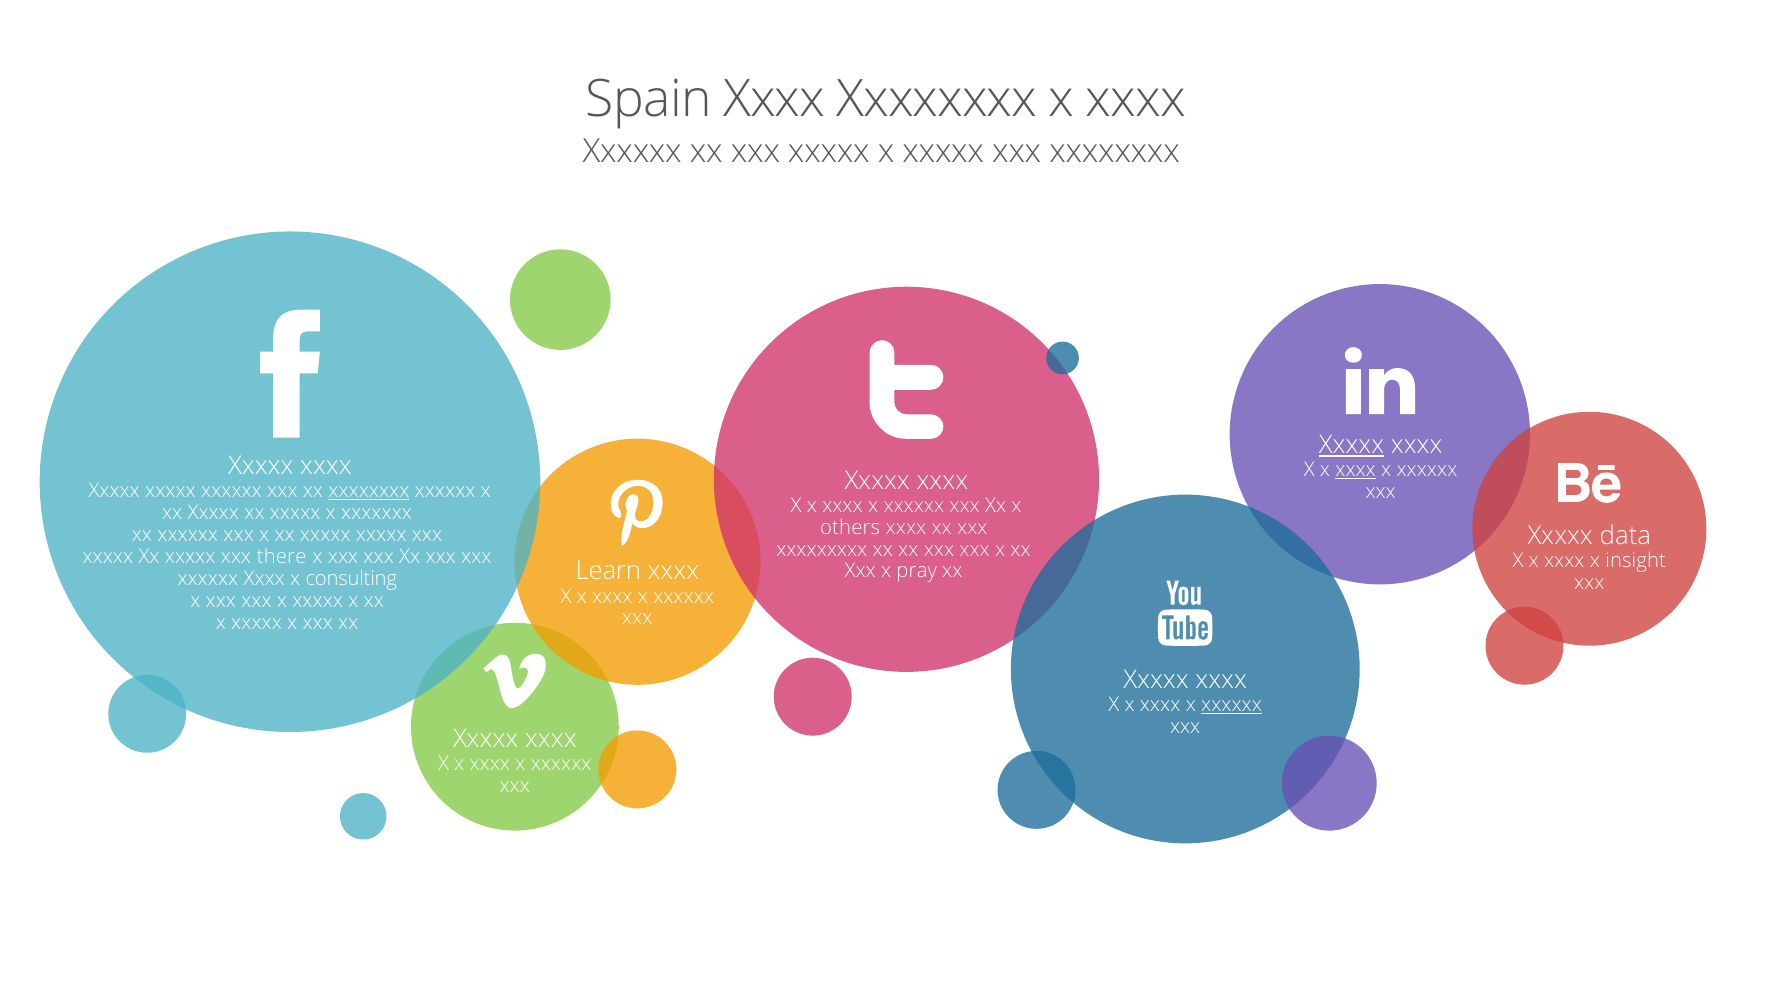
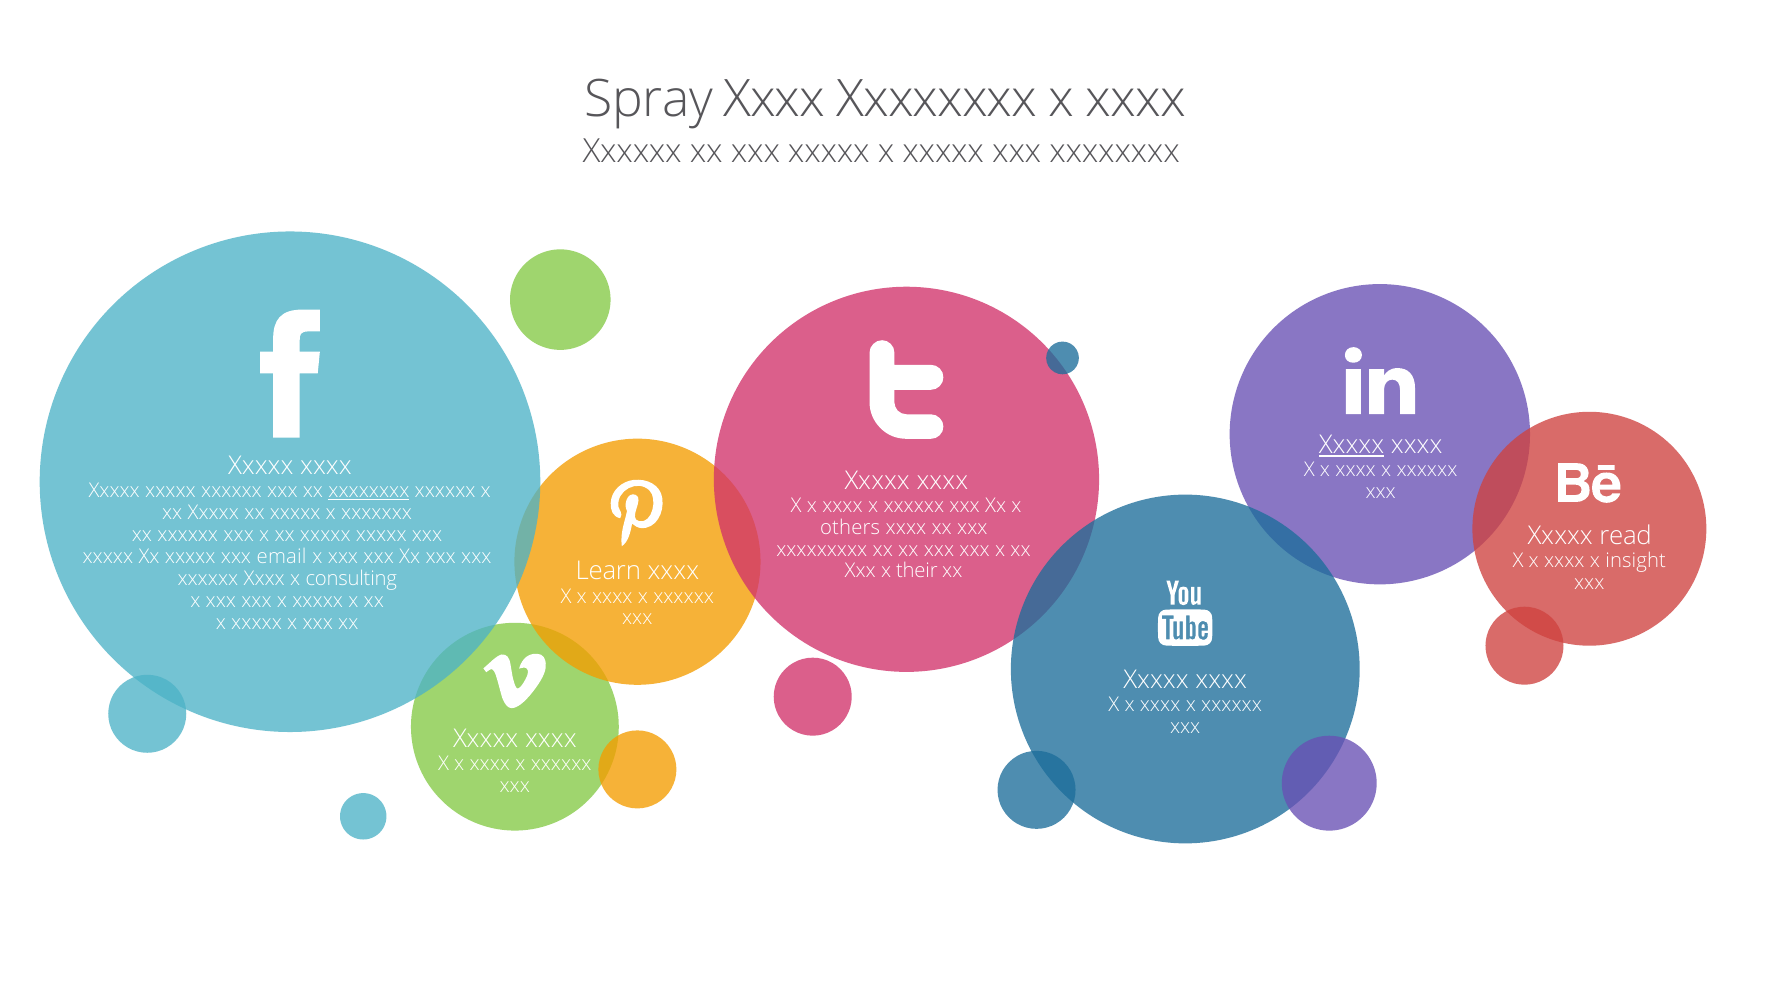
Spain: Spain -> Spray (649, 99)
xxxx underline: present -> none (1356, 470)
data: data -> read (1626, 536)
there: there -> email (282, 557)
pray: pray -> their (917, 571)
xxxxxx underline: present -> none (1232, 705)
